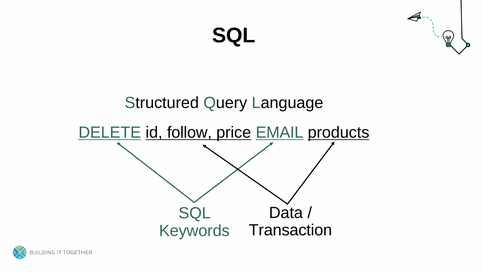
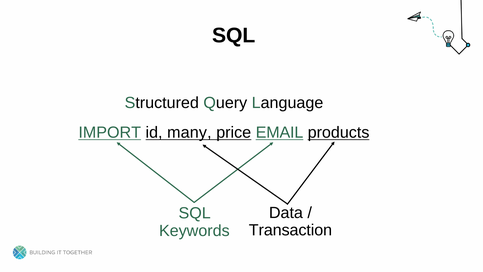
DELETE: DELETE -> IMPORT (110, 132)
follow: follow -> many (189, 132)
